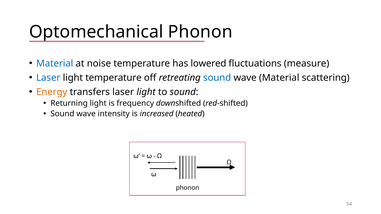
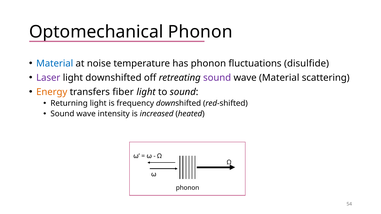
has lowered: lowered -> phonon (208, 64)
measure: measure -> disulfide (307, 64)
Laser colour: blue -> purple (48, 78)
light temperature: temperature -> downshifted (113, 78)
sound colour: blue -> purple (217, 78)
transfers laser: laser -> fiber (123, 92)
